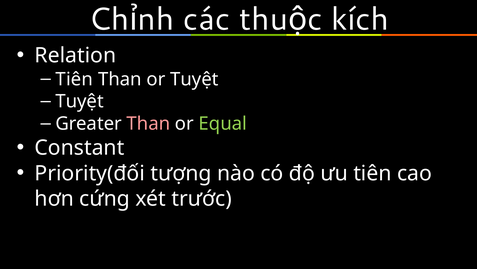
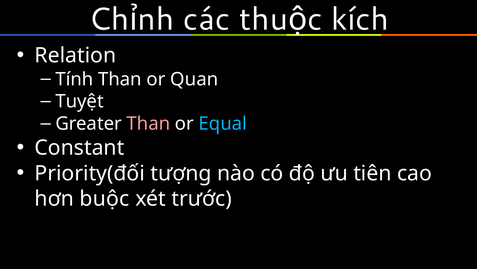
Tiên: Tiên -> Tính (74, 79)
or Tuyệt: Tuyệt -> Quan (194, 79)
Equal colour: light green -> light blue (223, 123)
cứng: cứng -> buộc (105, 198)
